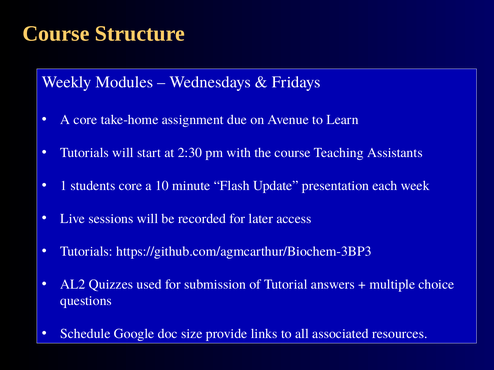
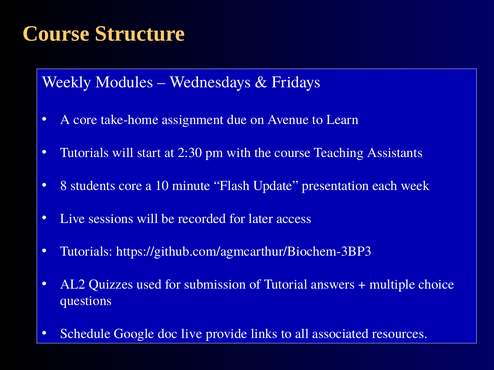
1: 1 -> 8 (64, 186)
doc size: size -> live (192, 334)
